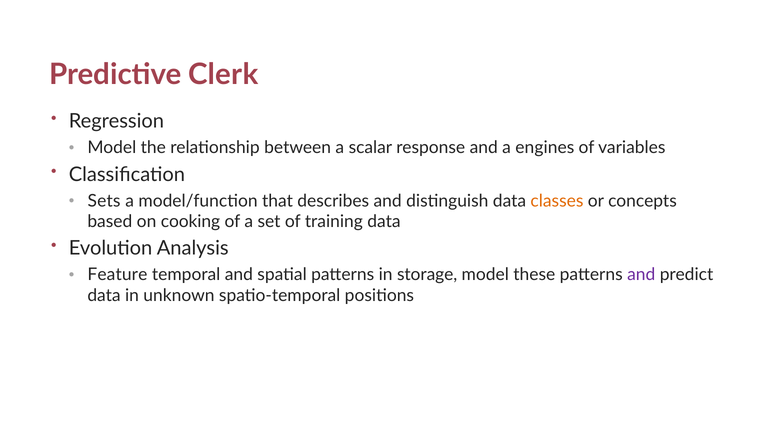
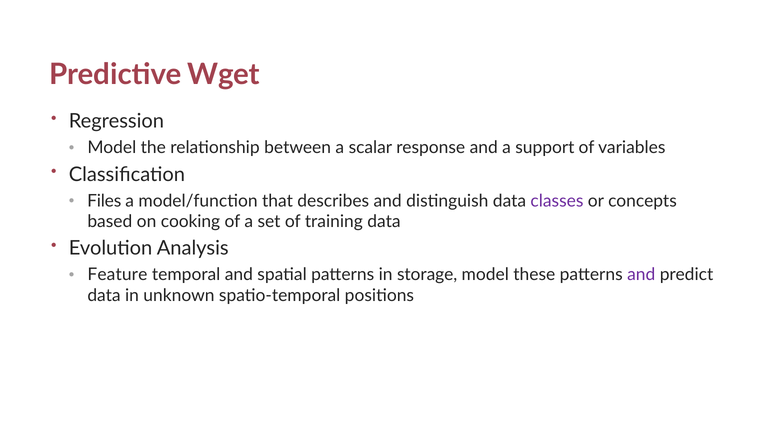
Clerk: Clerk -> Wget (224, 74)
engines: engines -> support (545, 148)
Sets: Sets -> Files (104, 201)
classes colour: orange -> purple (557, 201)
